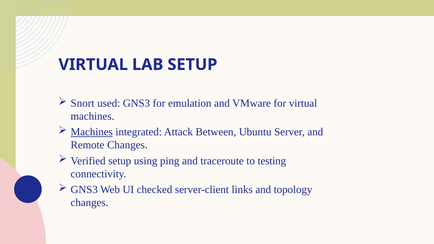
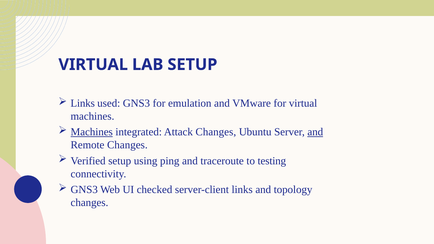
Snort: Snort -> Links (83, 103)
Attack Between: Between -> Changes (216, 132)
and underline: none -> present (315, 132)
